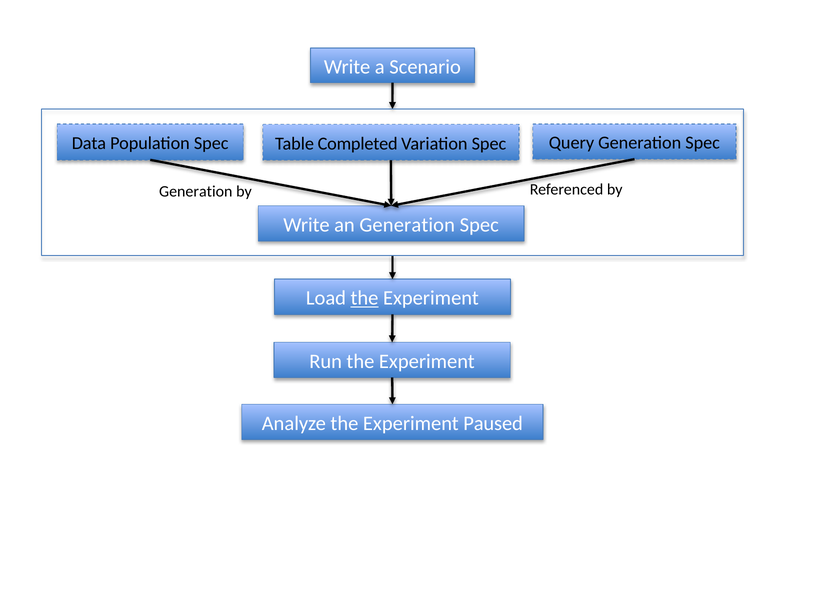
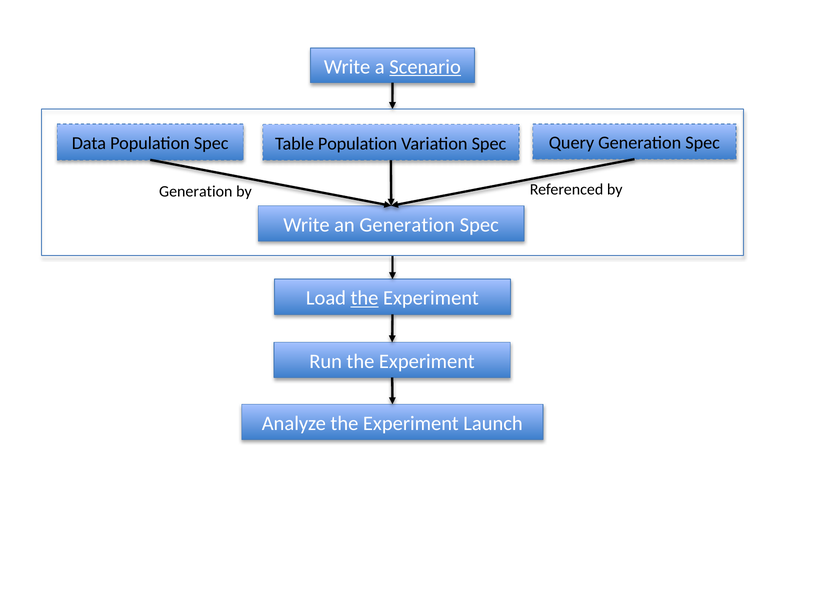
Scenario underline: none -> present (425, 67)
Table Completed: Completed -> Population (358, 143)
Paused: Paused -> Launch (493, 423)
